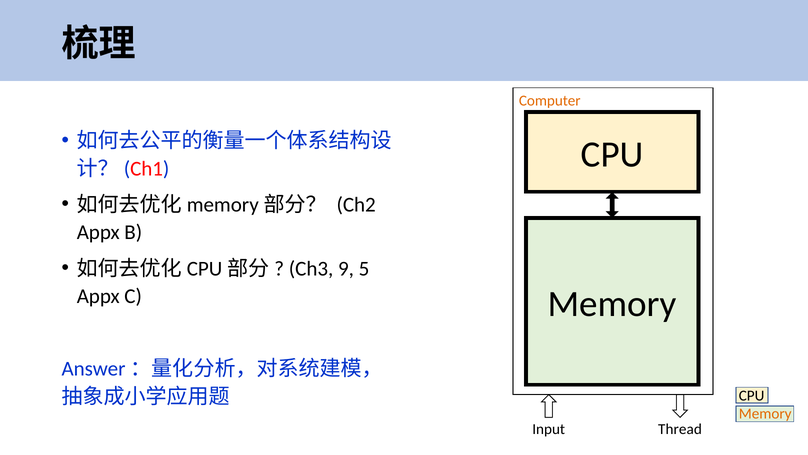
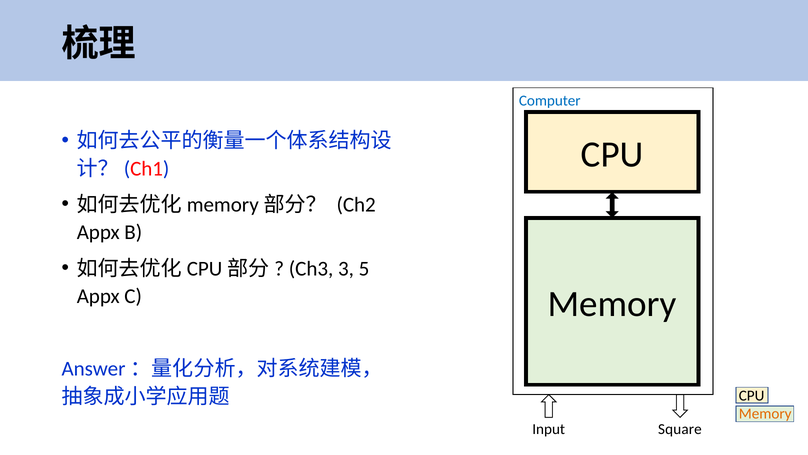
Computer colour: orange -> blue (550, 101)
9: 9 -> 3 (346, 268)
Thread: Thread -> Square (680, 429)
